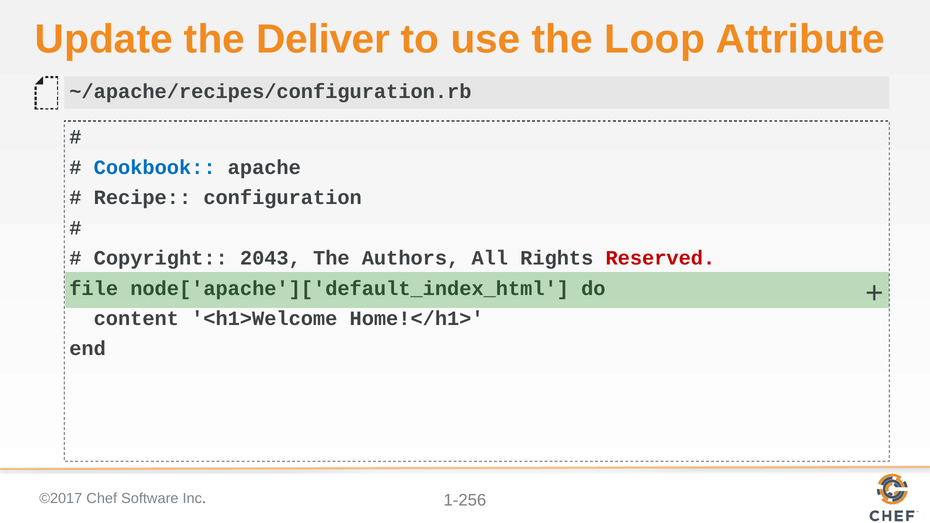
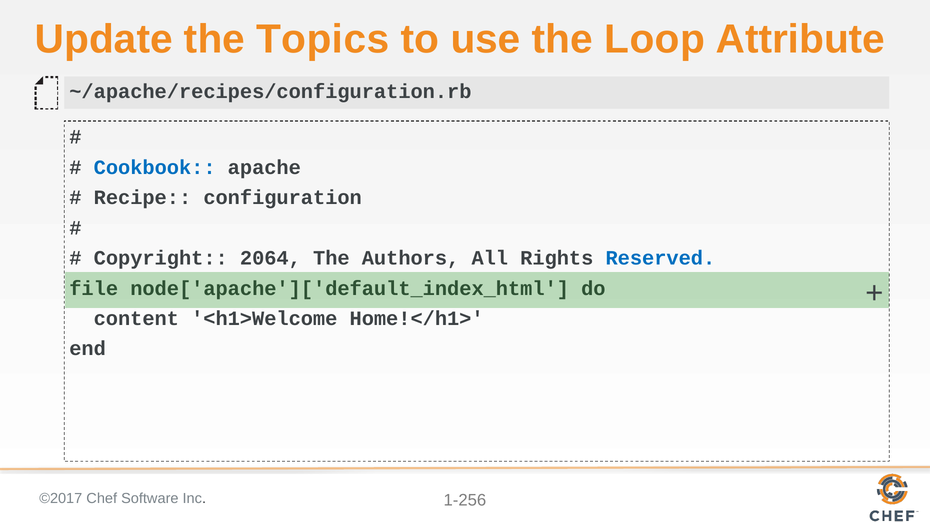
Deliver: Deliver -> Topics (323, 39)
2043: 2043 -> 2064 (270, 258)
Reserved colour: red -> blue (660, 258)
